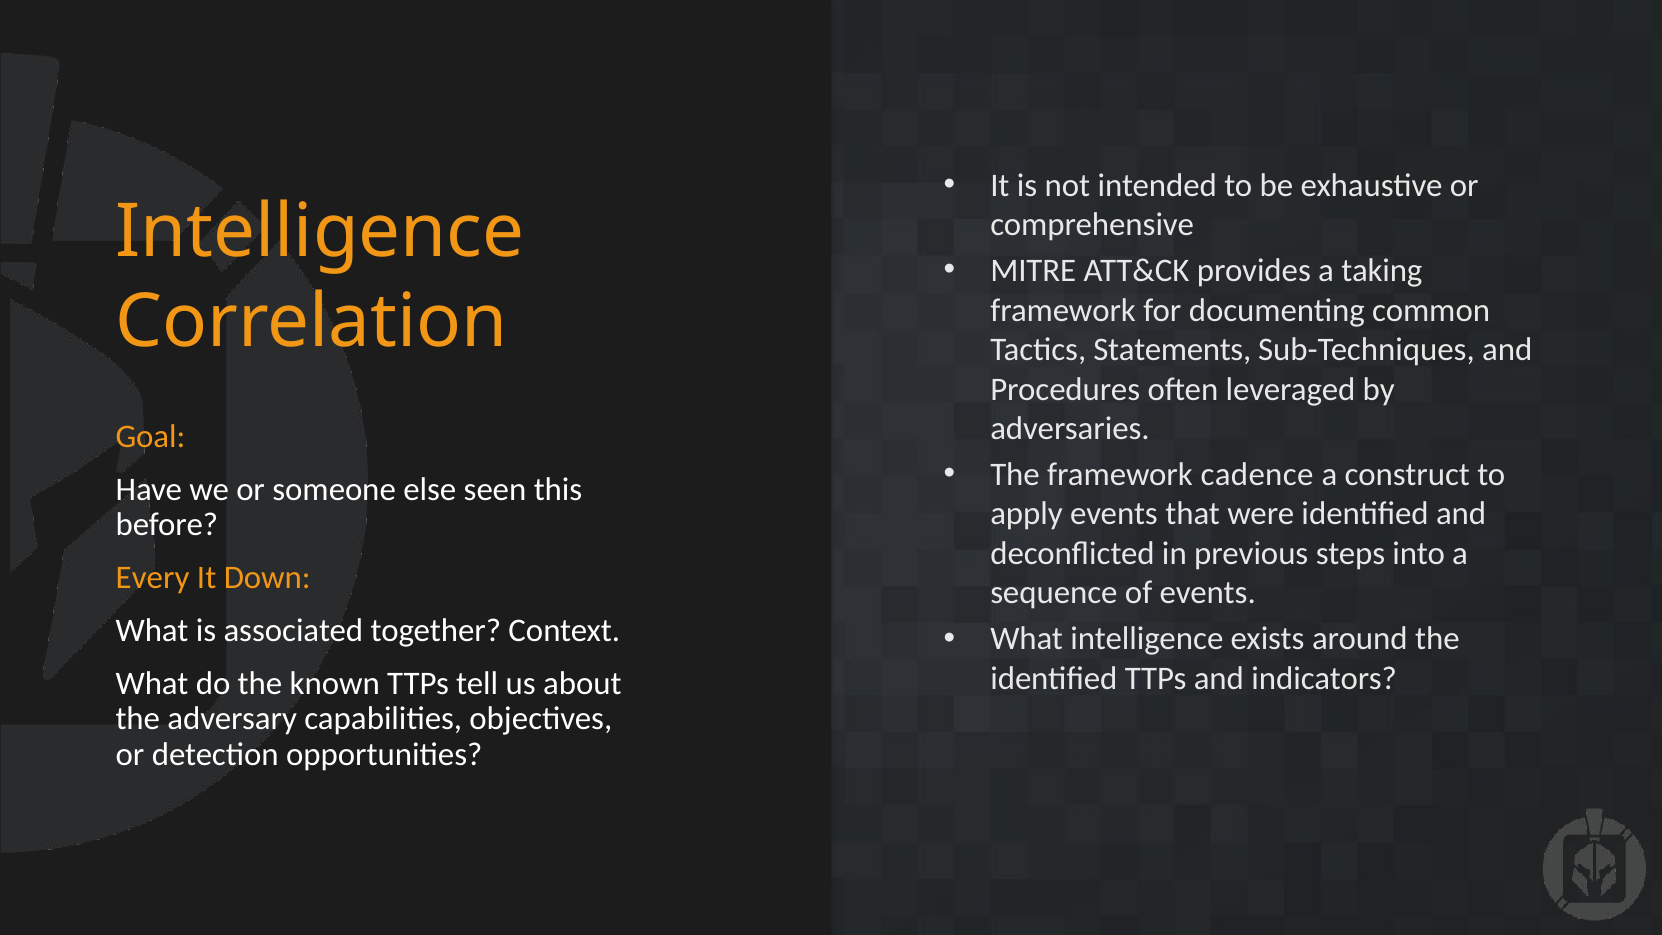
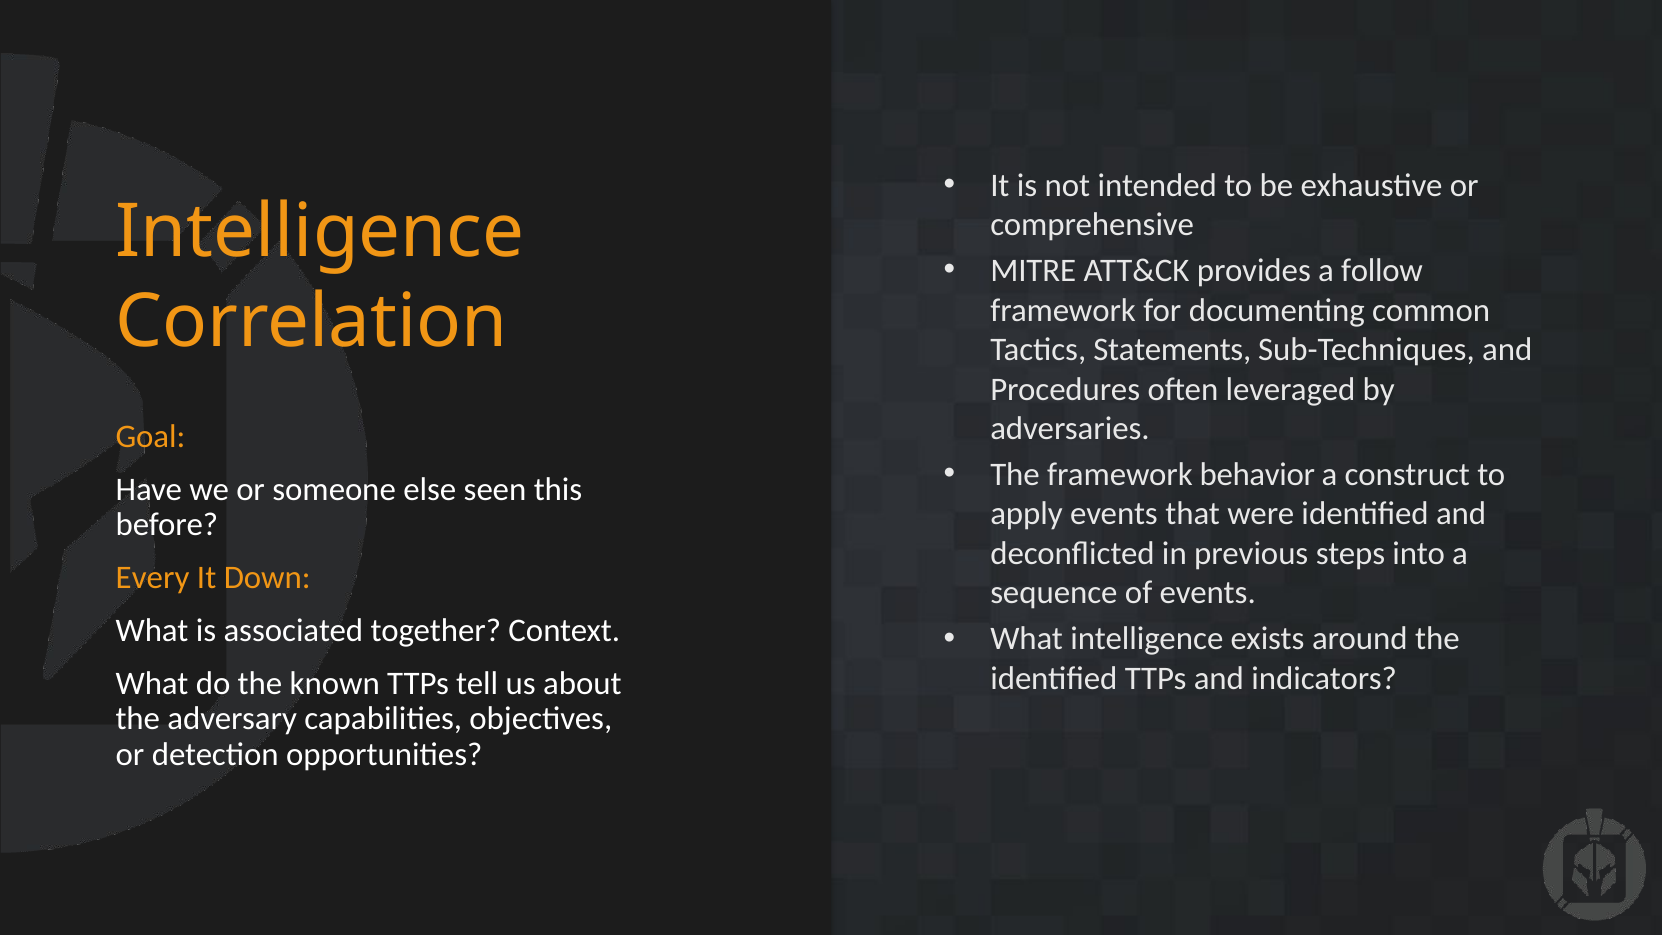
taking: taking -> follow (1382, 271)
cadence: cadence -> behavior (1257, 475)
